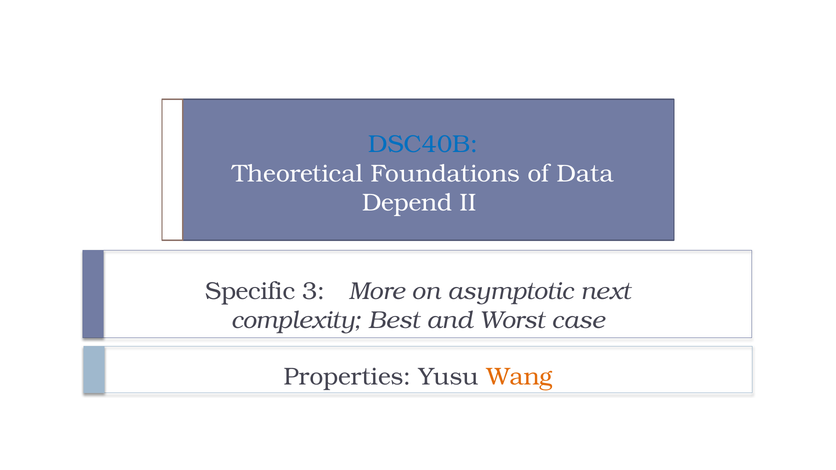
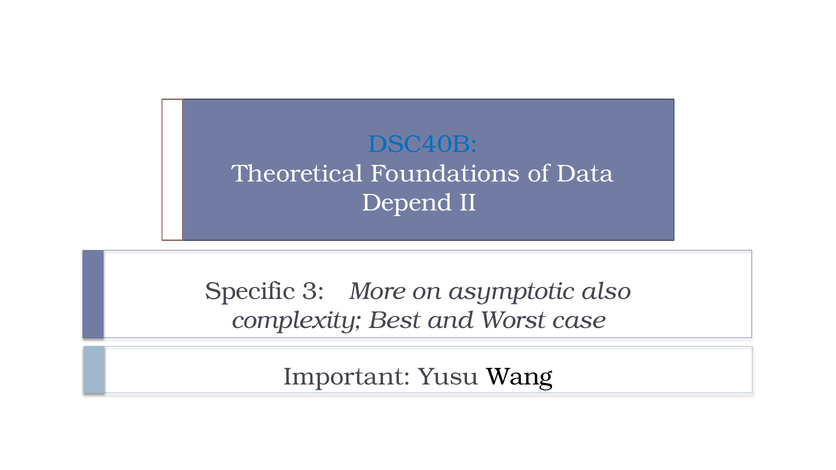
next: next -> also (605, 291)
Properties: Properties -> Important (347, 377)
Wang colour: orange -> black (520, 377)
